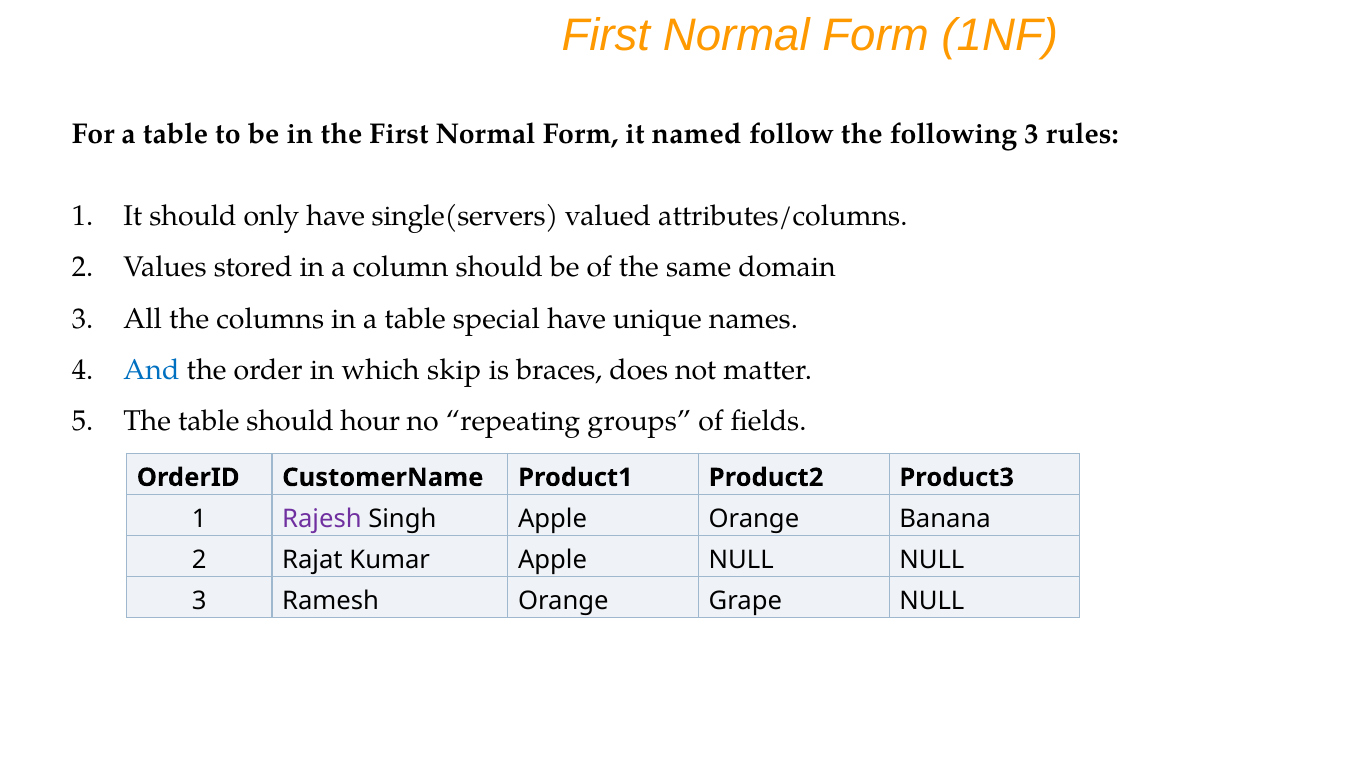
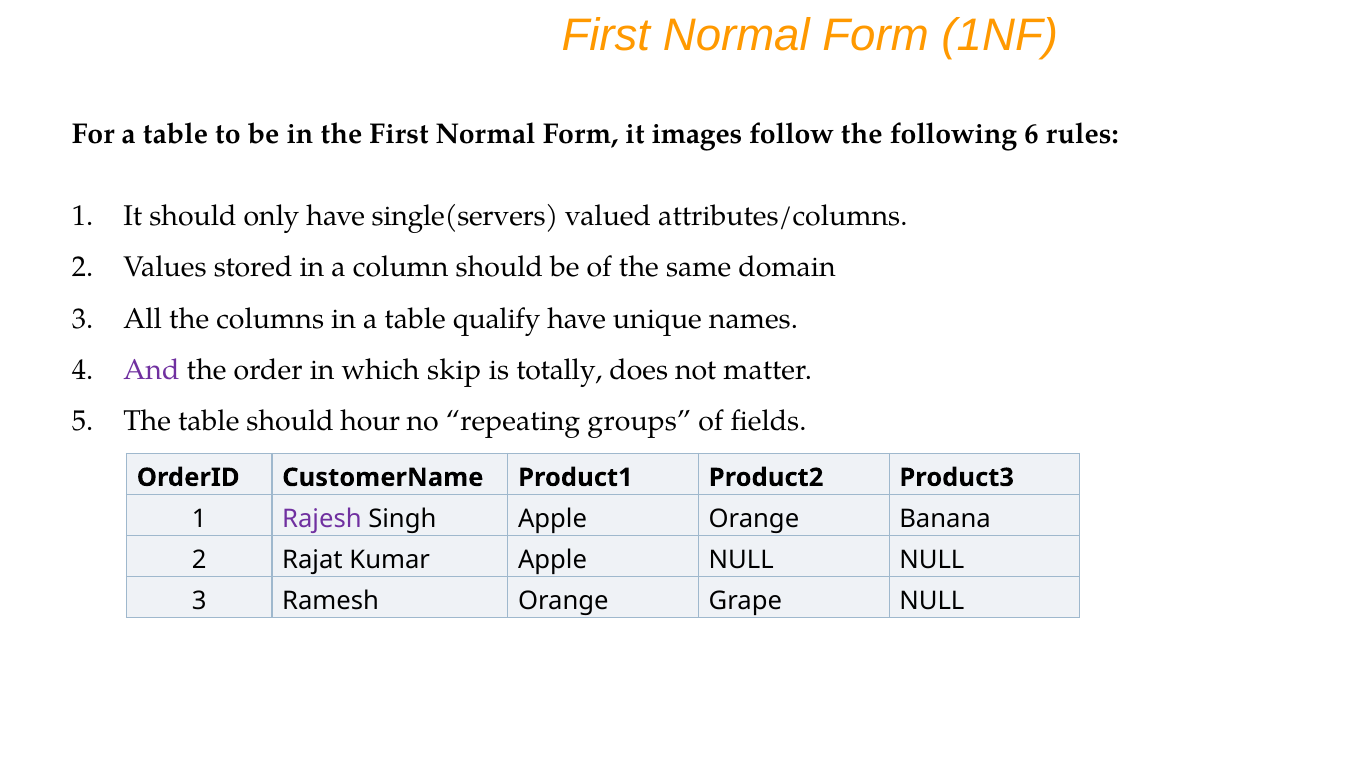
named: named -> images (697, 134)
following 3: 3 -> 6 (1032, 134)
special: special -> qualify (497, 319)
And colour: blue -> purple (151, 370)
braces: braces -> totally (559, 370)
